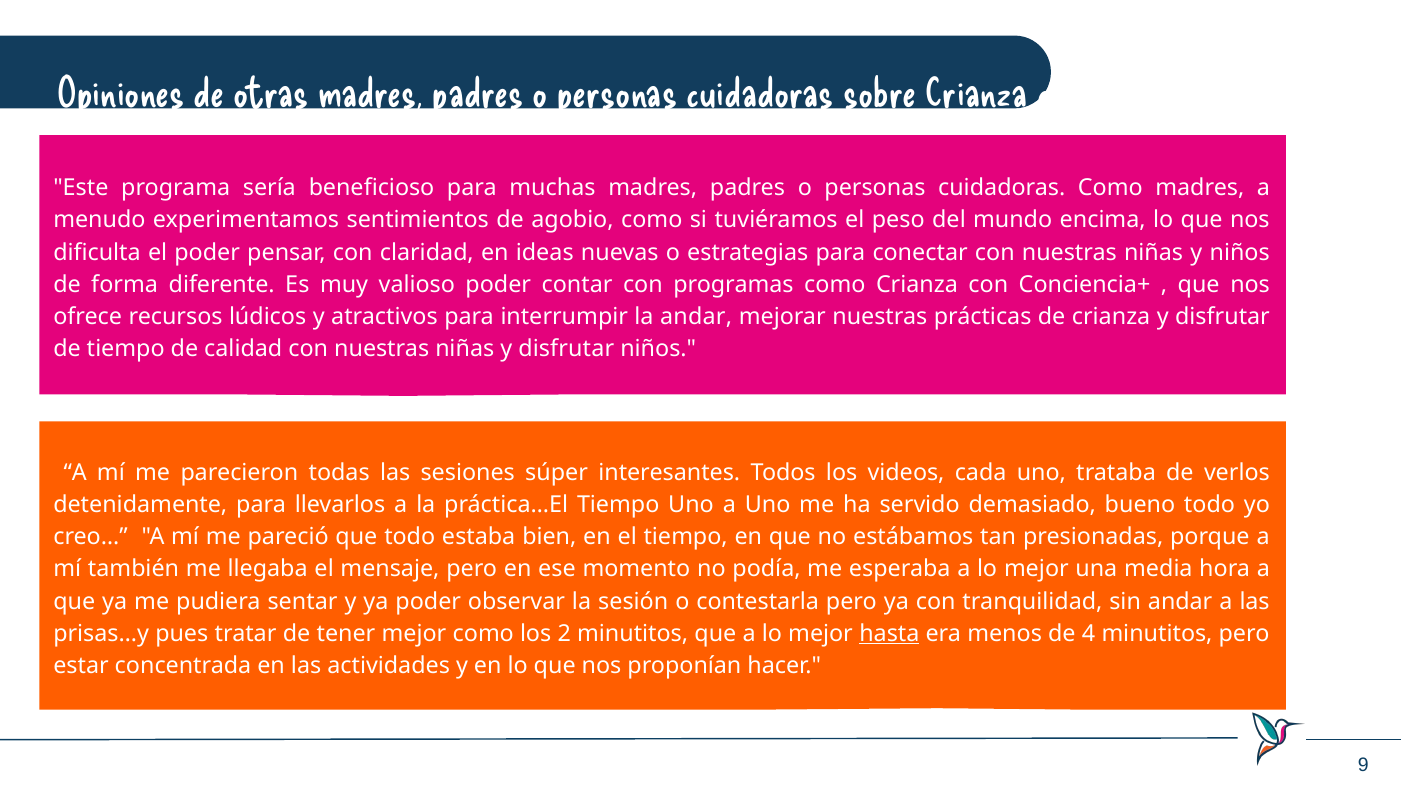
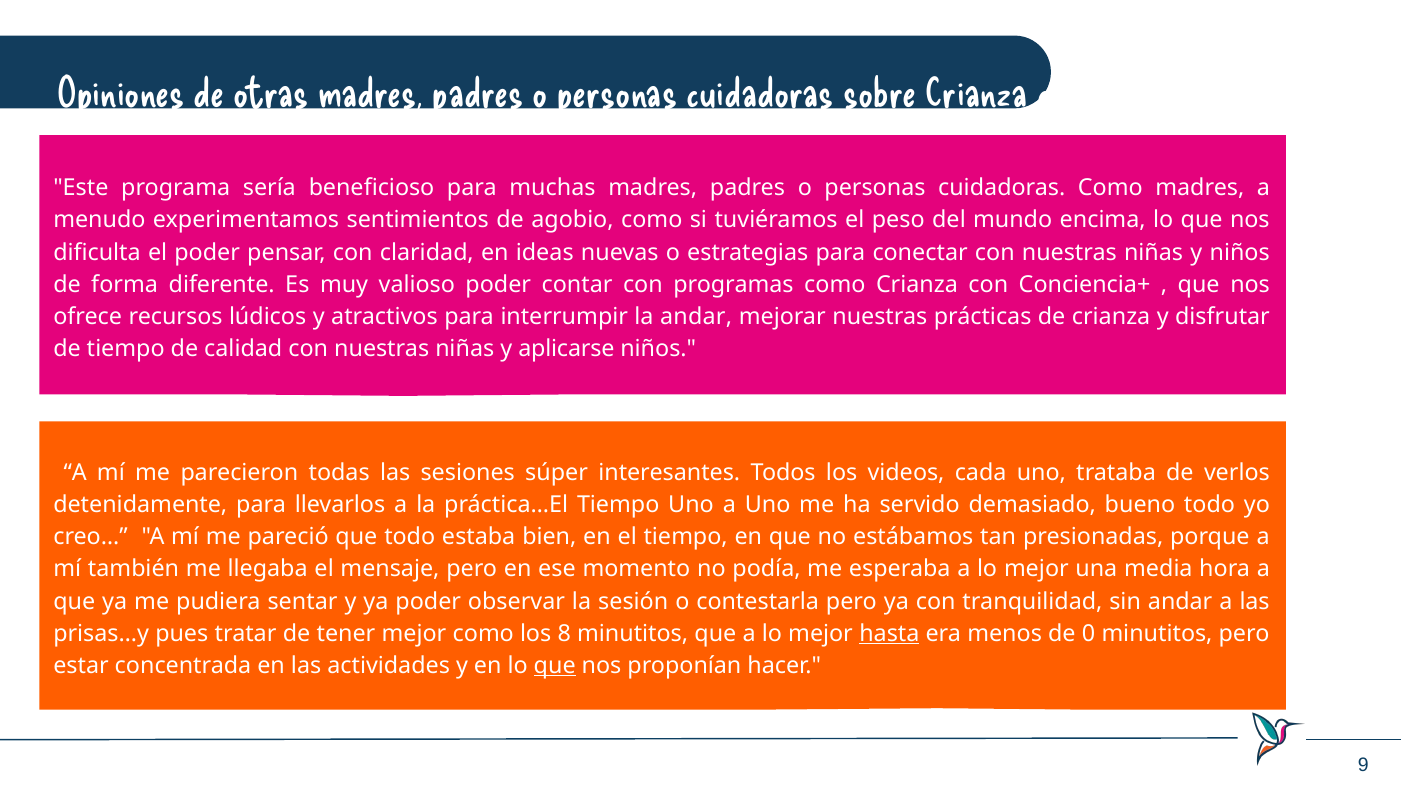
niñas y disfrutar: disfrutar -> aplicarse (566, 349)
2: 2 -> 8 (564, 634)
4: 4 -> 0 (1089, 634)
que underline: none -> present (555, 666)
